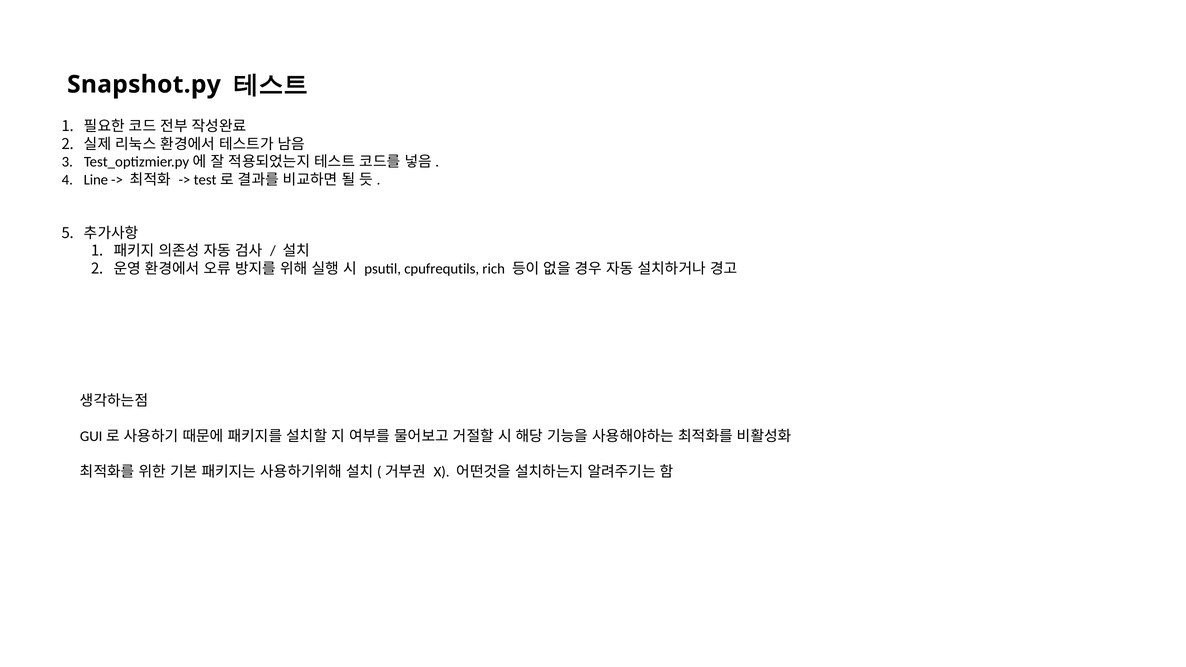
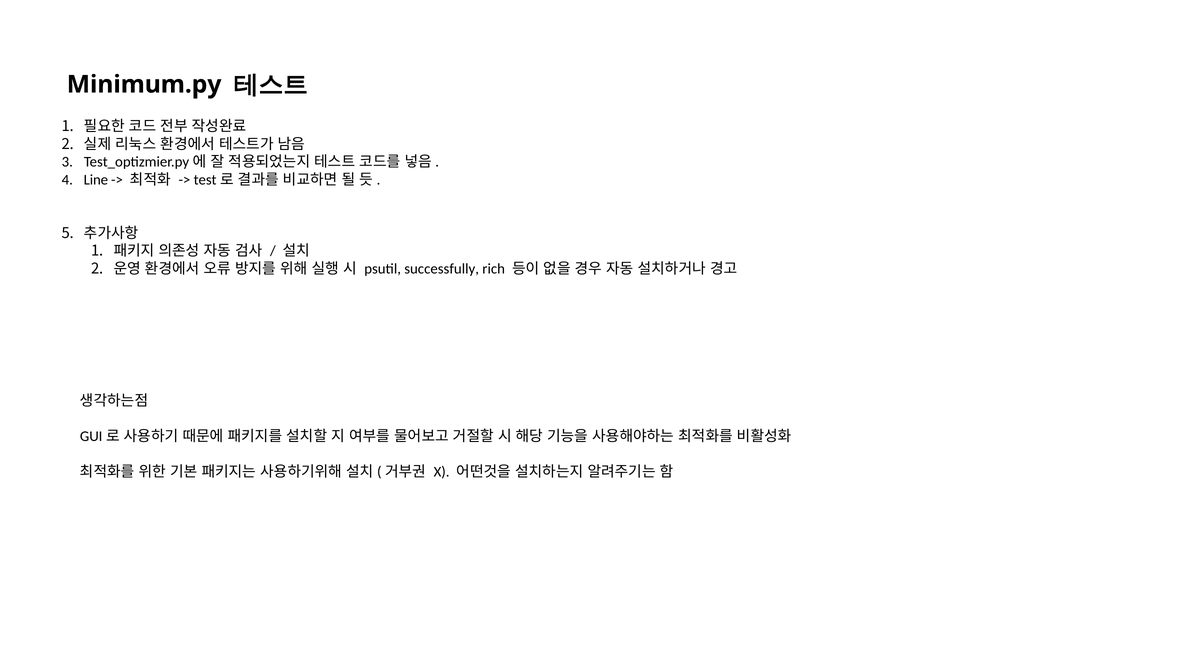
Snapshot.py: Snapshot.py -> Minimum.py (144, 84)
cpufrequtils: cpufrequtils -> successfully (442, 269)
